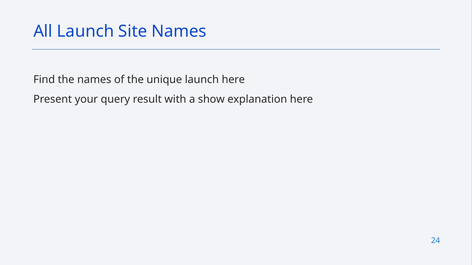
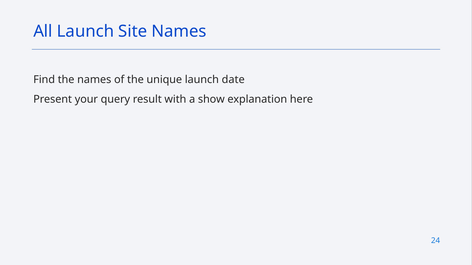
launch here: here -> date (233, 80)
